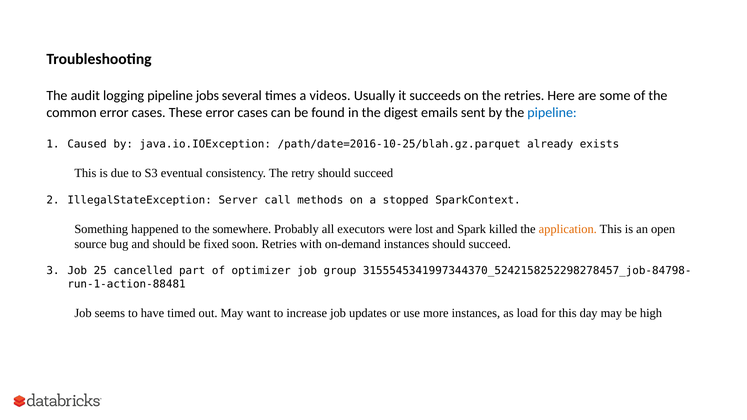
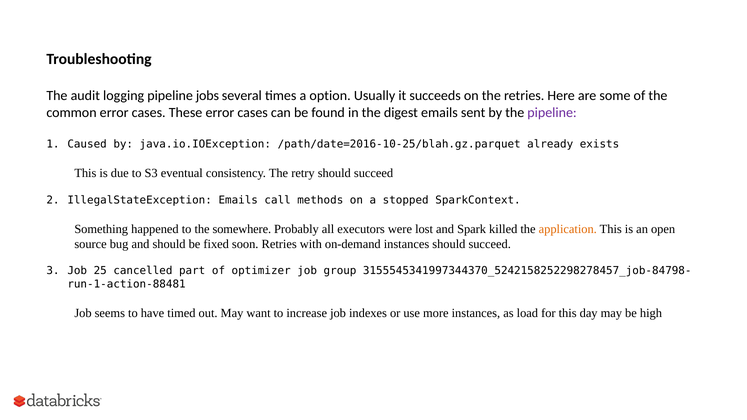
videos: videos -> option (330, 96)
pipeline colour: blue -> purple (552, 113)
IllegalStateException Server: Server -> Emails (238, 200)
updates: updates -> indexes (368, 313)
